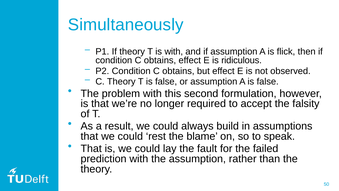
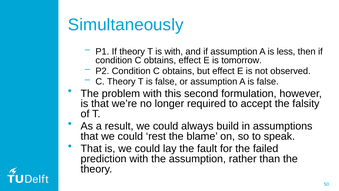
flick: flick -> less (286, 52)
ridiculous: ridiculous -> tomorrow (242, 60)
